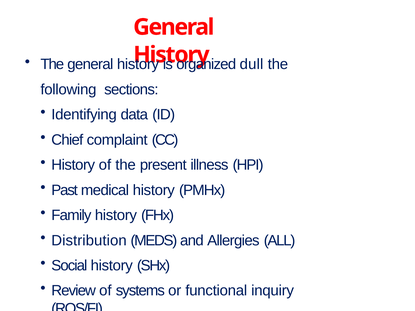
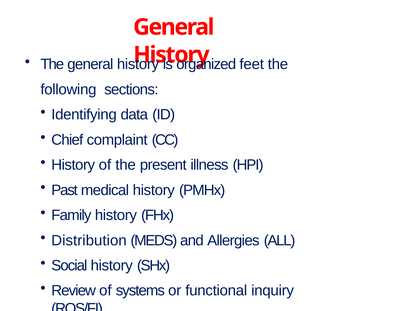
dull: dull -> feet (252, 64)
